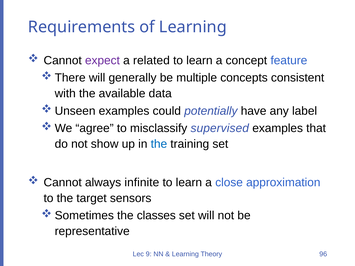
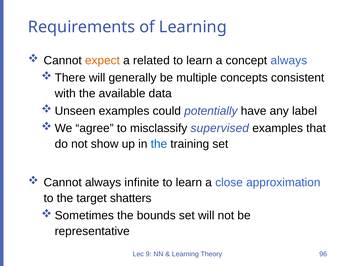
expect colour: purple -> orange (102, 60)
concept feature: feature -> always (289, 60)
sensors: sensors -> shatters (131, 198)
classes: classes -> bounds (156, 216)
